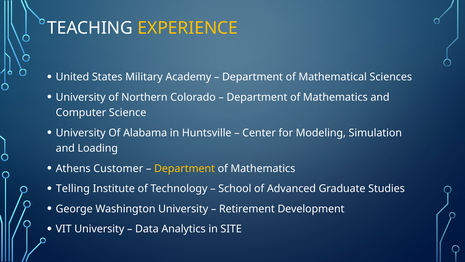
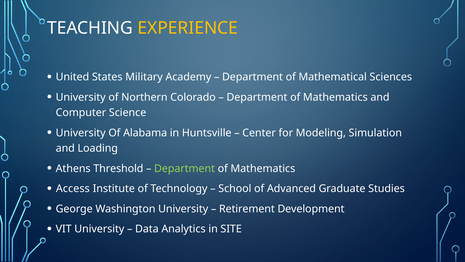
Customer: Customer -> Threshold (118, 168)
Department colour: yellow -> light green (185, 168)
Telling: Telling -> Access (73, 188)
